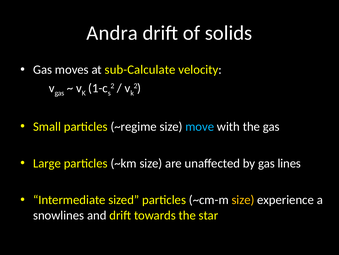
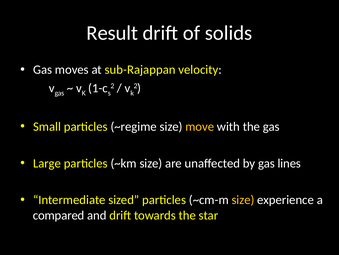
Andra: Andra -> Result (112, 33)
sub-Calculate: sub-Calculate -> sub-Rajappan (140, 70)
move colour: light blue -> yellow (200, 126)
snowlines: snowlines -> compared (59, 215)
